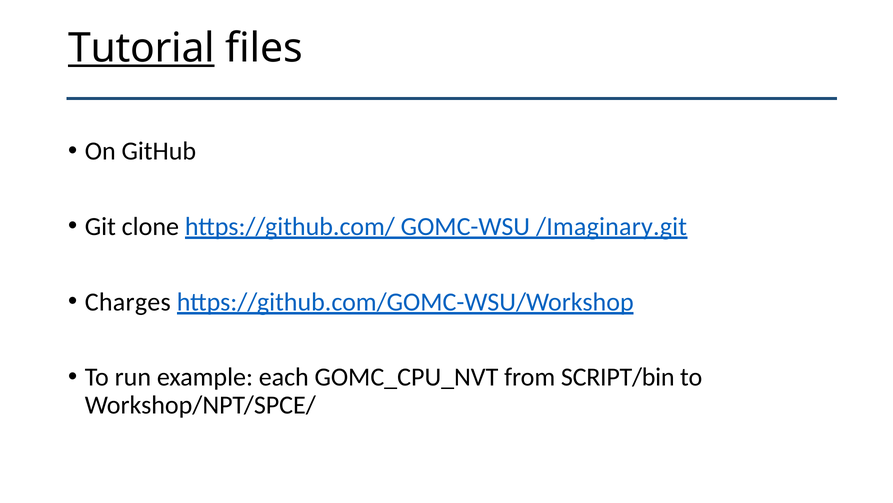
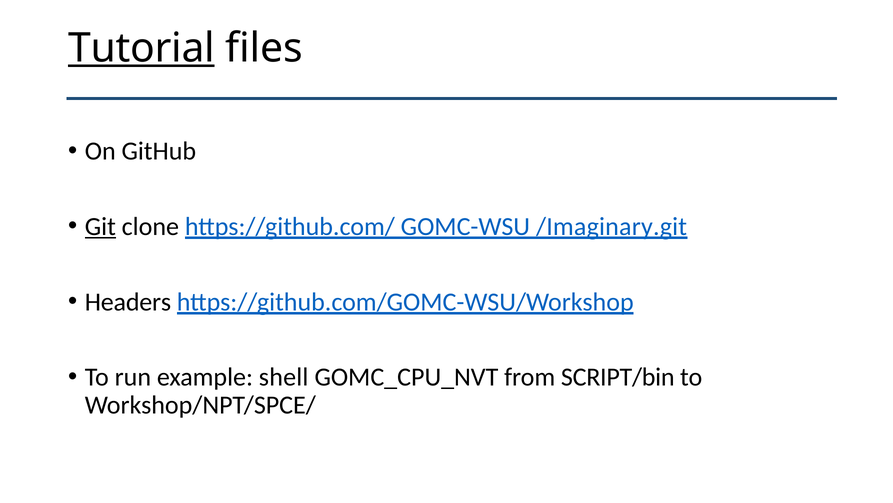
Git underline: none -> present (100, 226)
Charges: Charges -> Headers (128, 302)
each: each -> shell (284, 377)
